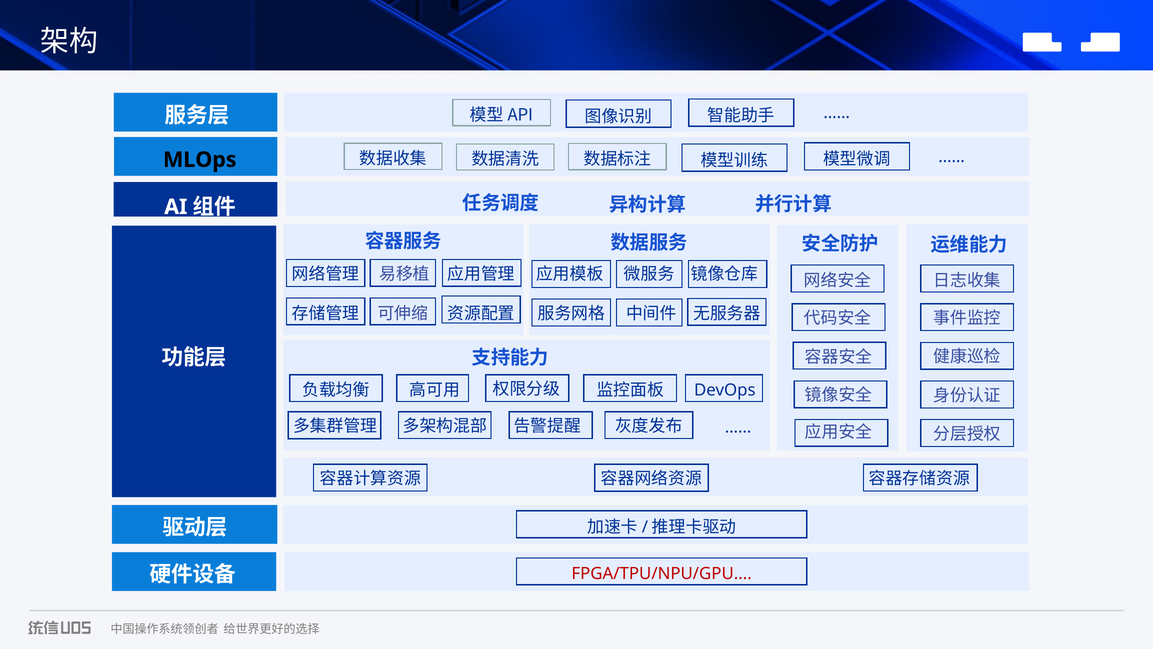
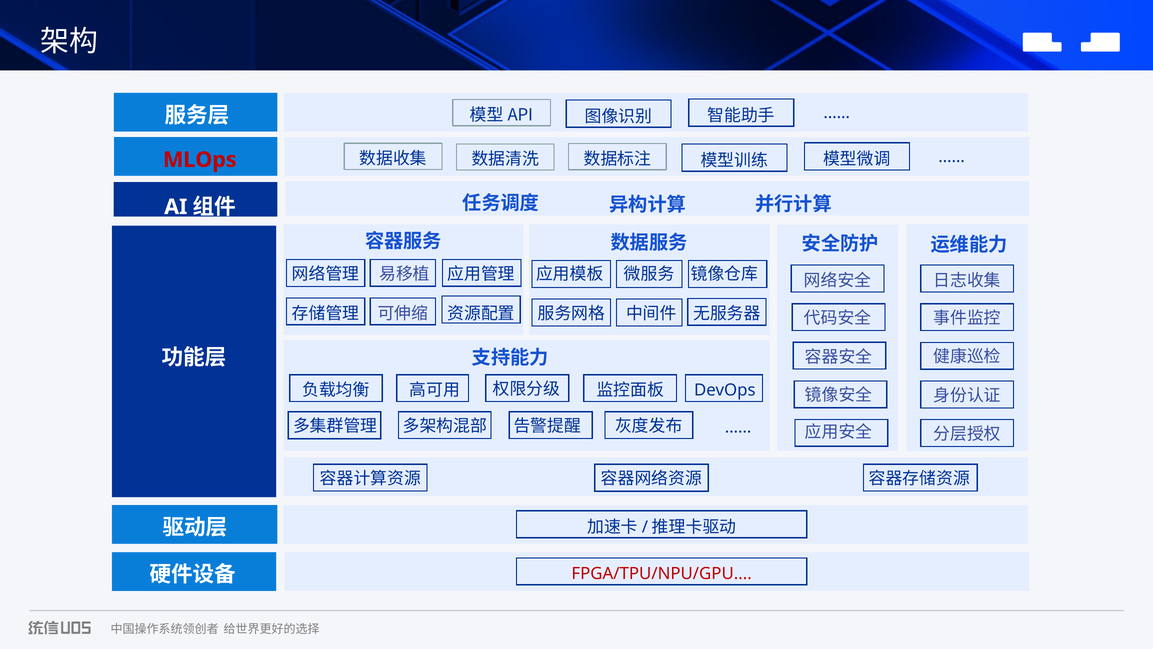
MLOps colour: black -> red (200, 160)
